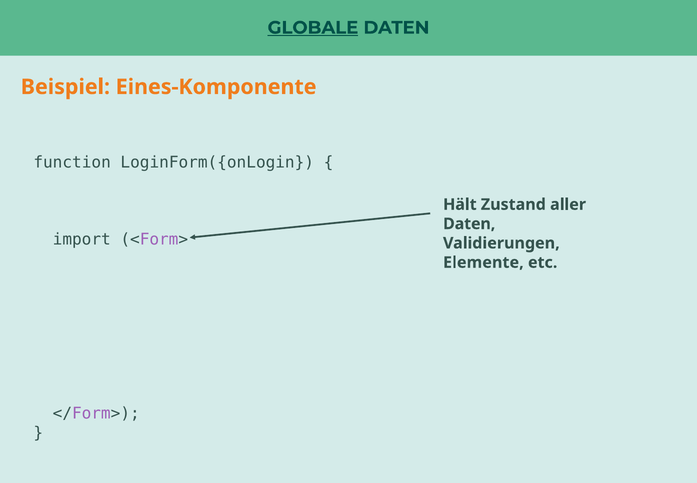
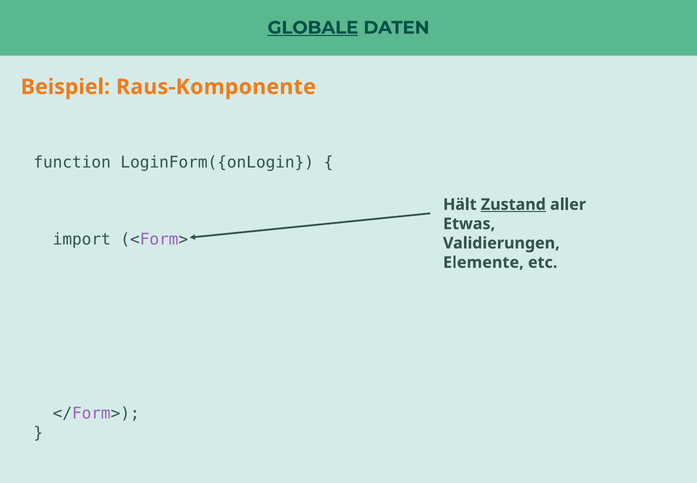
Eines-Komponente: Eines-Komponente -> Raus-Komponente (216, 87)
Zustand underline: none -> present (513, 204)
Daten: Daten -> Etwas (469, 224)
